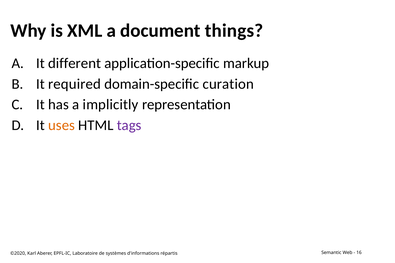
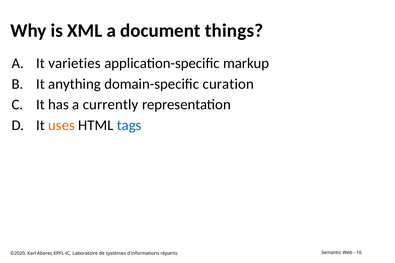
different: different -> varieties (75, 63)
required: required -> anything (75, 84)
implicitly: implicitly -> currently (111, 105)
tags colour: purple -> blue (129, 125)
